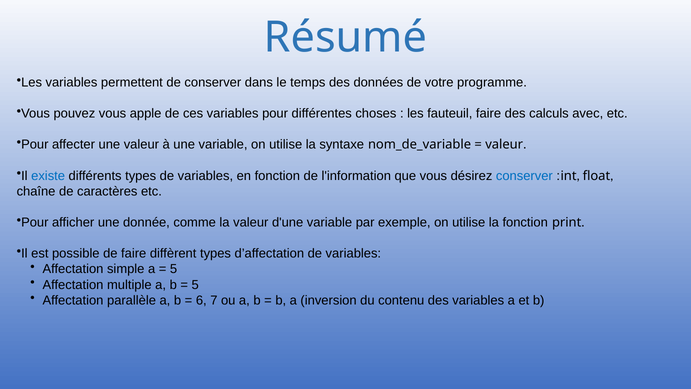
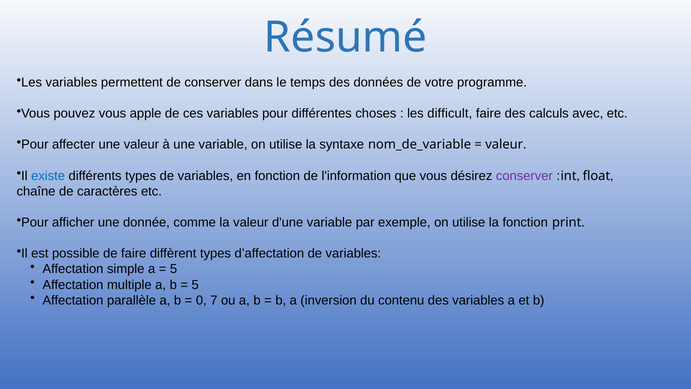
fauteuil: fauteuil -> difficult (450, 113)
conserver colour: blue -> purple (524, 176)
6: 6 -> 0 (201, 300)
